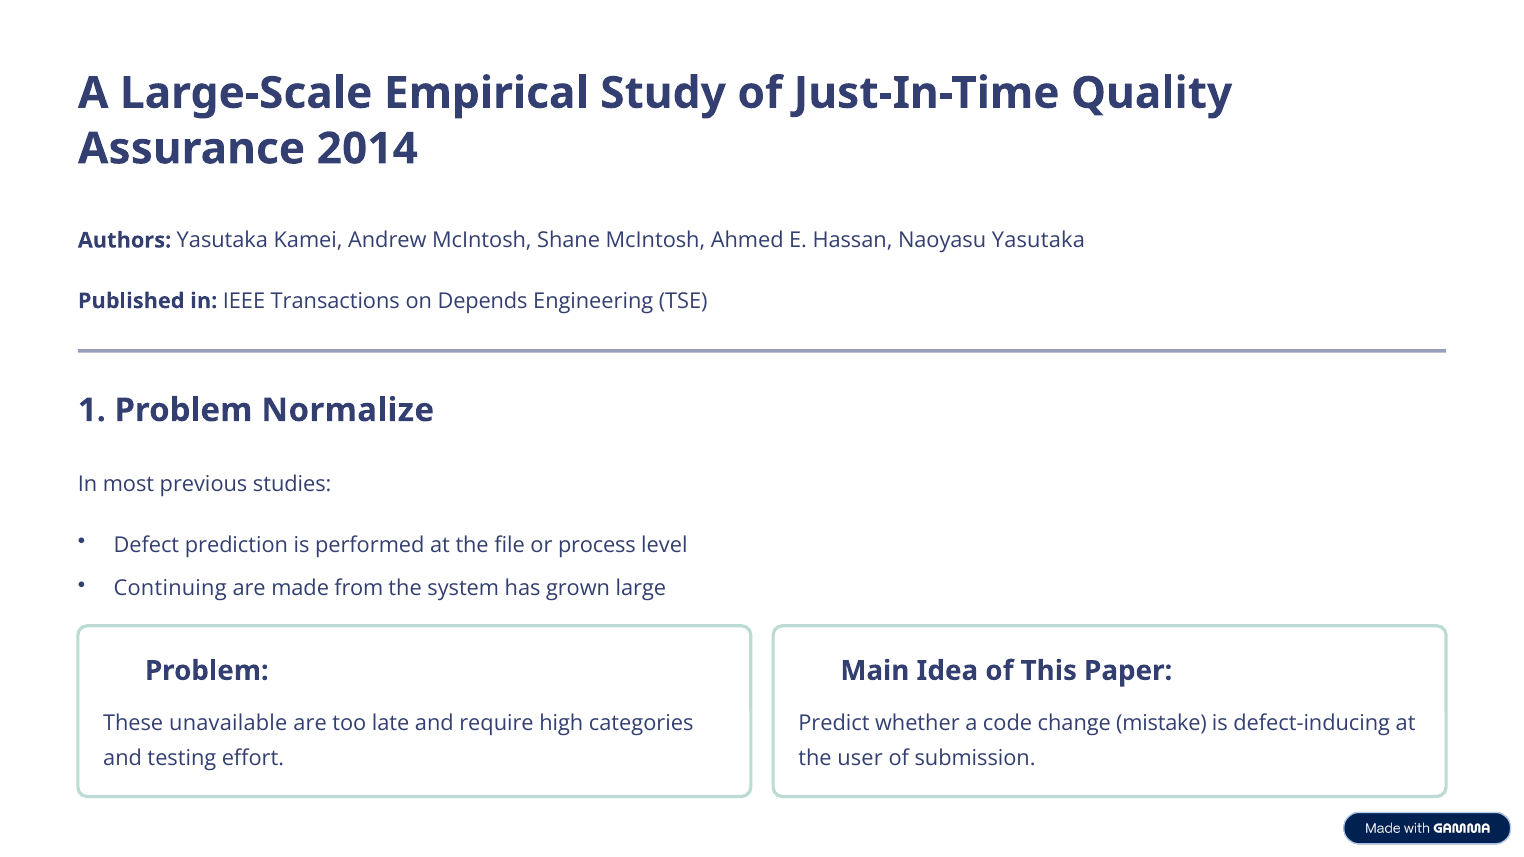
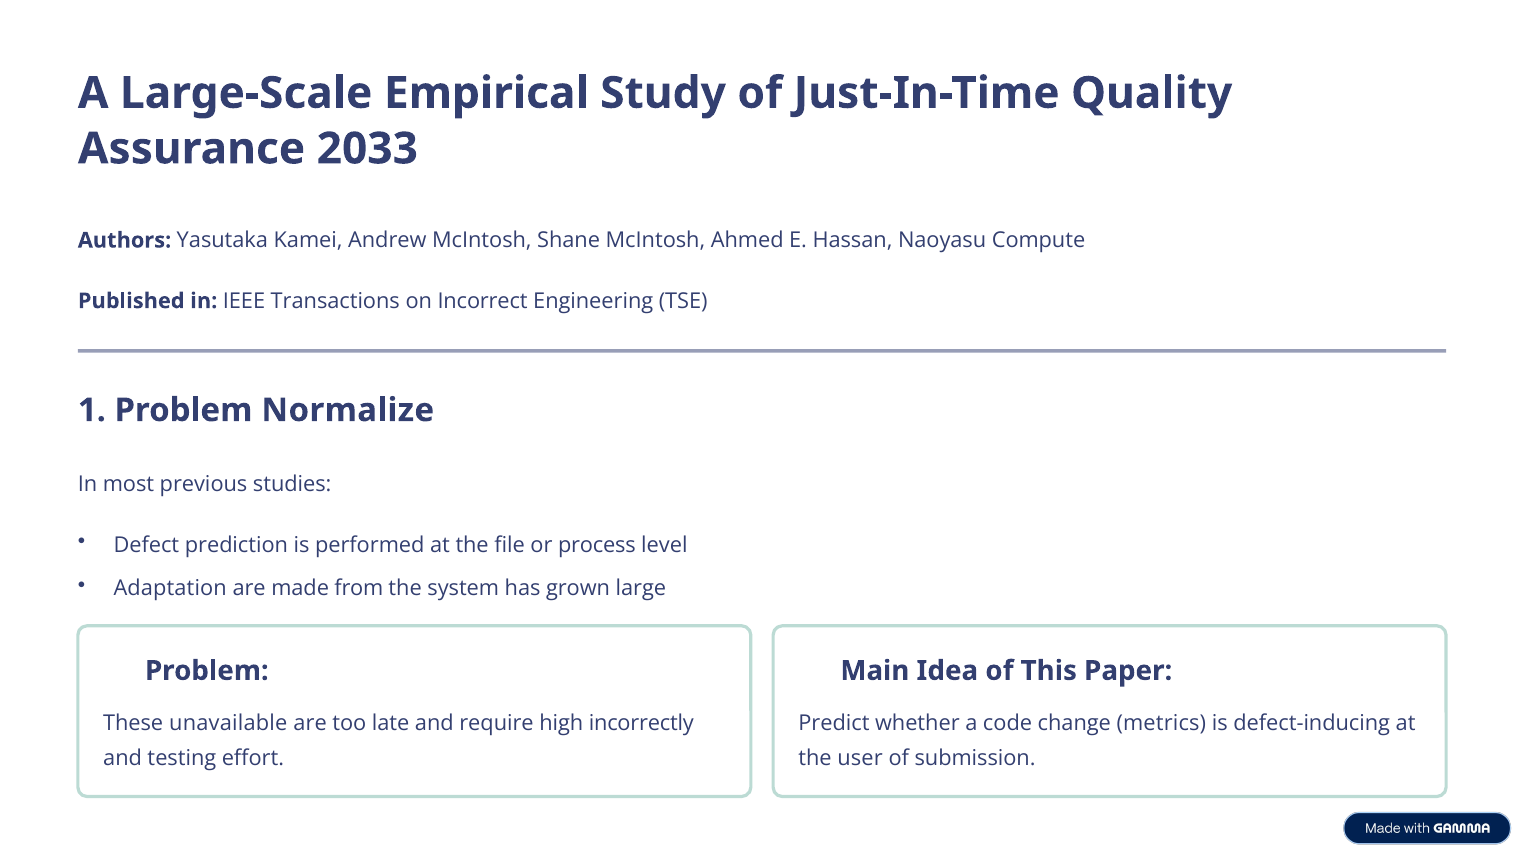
2014: 2014 -> 2033 (367, 149)
Naoyasu Yasutaka: Yasutaka -> Compute (1039, 240)
Depends: Depends -> Incorrect (483, 301)
Continuing: Continuing -> Adaptation (170, 589)
categories: categories -> incorrectly (641, 724)
mistake: mistake -> metrics (1161, 724)
